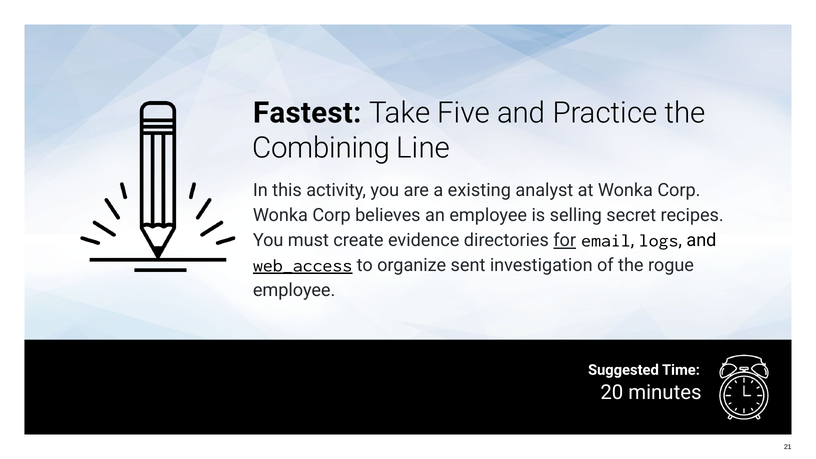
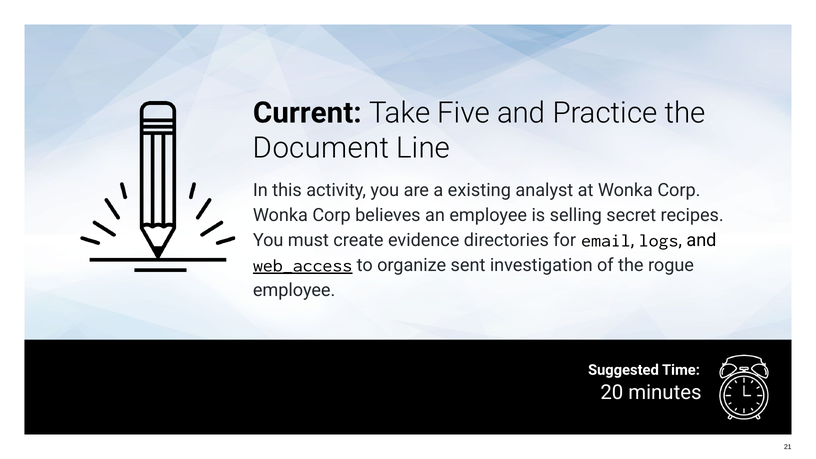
Fastest: Fastest -> Current (307, 113)
Combining: Combining -> Document (321, 148)
for underline: present -> none (565, 240)
